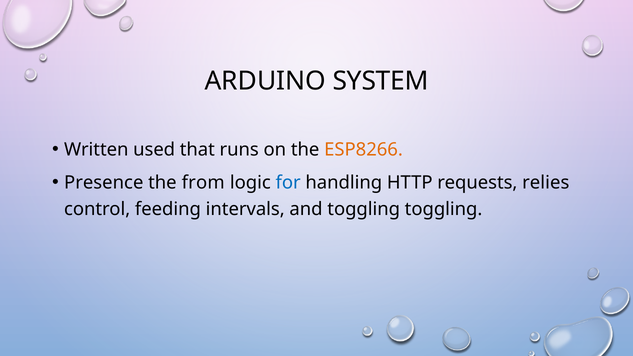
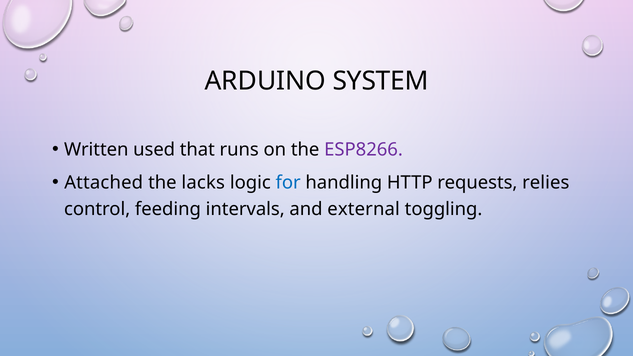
ESP8266 colour: orange -> purple (364, 150)
Presence: Presence -> Attached (104, 183)
from: from -> lacks (203, 183)
and toggling: toggling -> external (364, 209)
